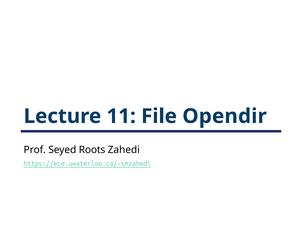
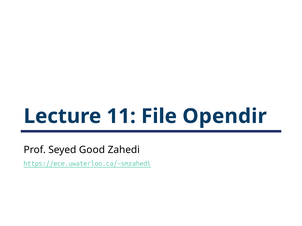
Roots: Roots -> Good (92, 150)
